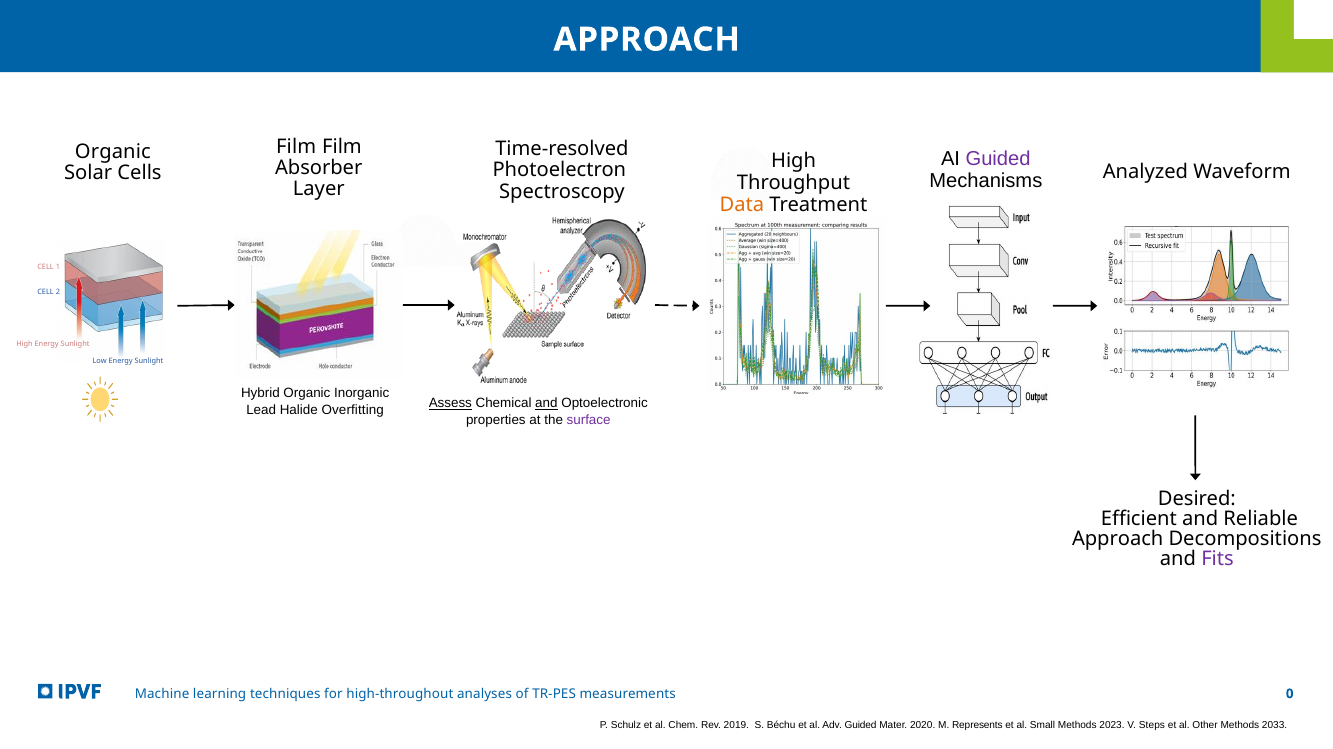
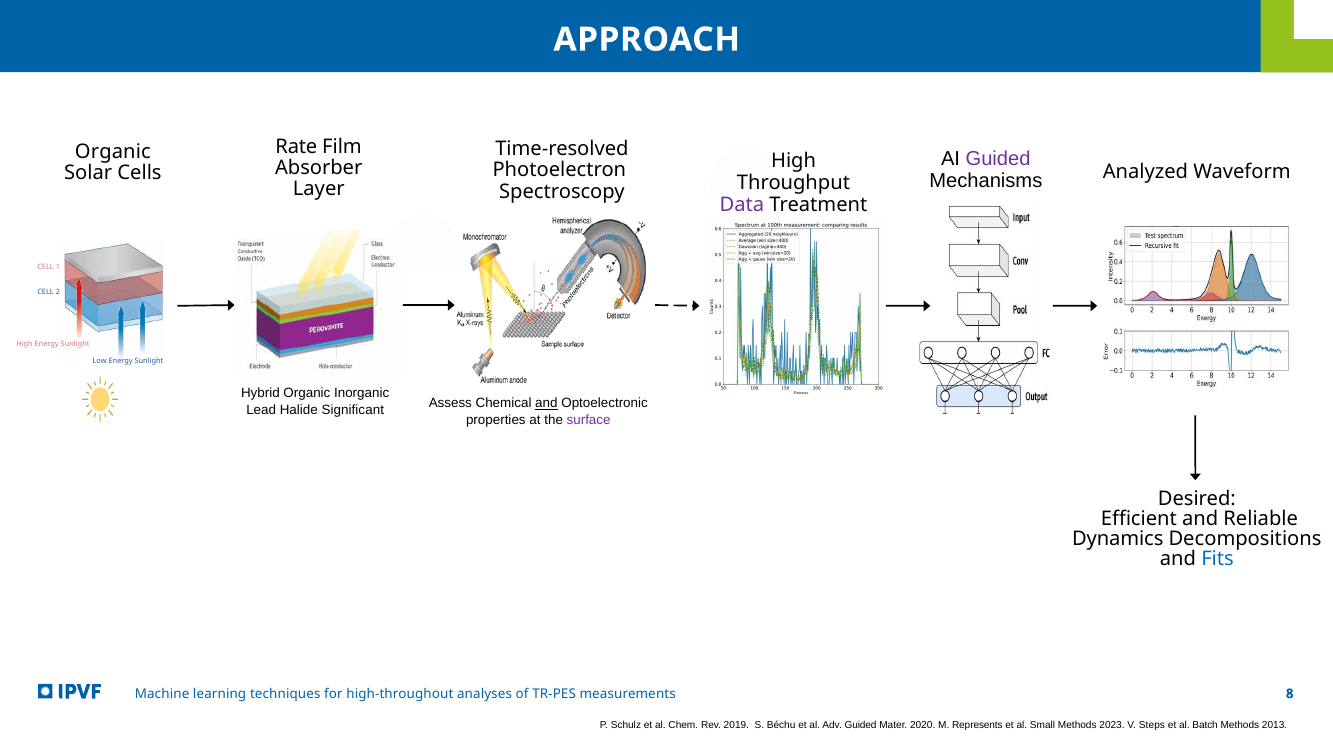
Film: Film -> Rate (296, 146)
Data colour: orange -> purple (742, 205)
Assess underline: present -> none (450, 403)
Overfitting: Overfitting -> Significant (353, 410)
Approach: Approach -> Dynamics (1118, 539)
Fits colour: purple -> blue (1218, 559)
0: 0 -> 8 (1290, 694)
Other: Other -> Batch (1205, 725)
2033: 2033 -> 2013 (1275, 725)
